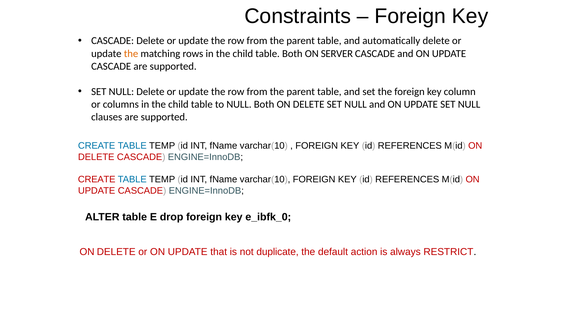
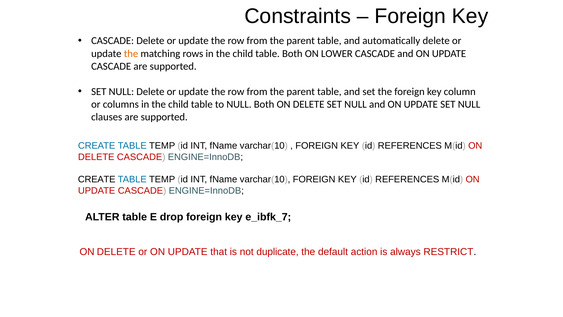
SERVER: SERVER -> LOWER (337, 53)
CREATE colour: red -> black (97, 179)
e_ibfk_0: e_ibfk_0 -> e_ibfk_7 (268, 217)
